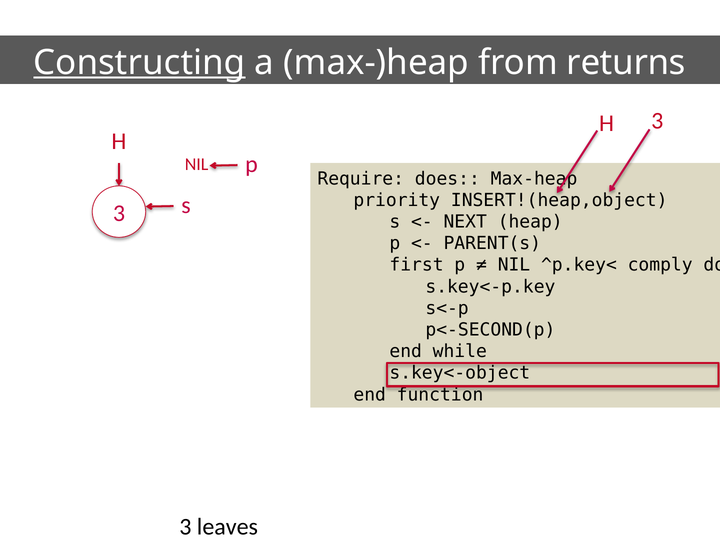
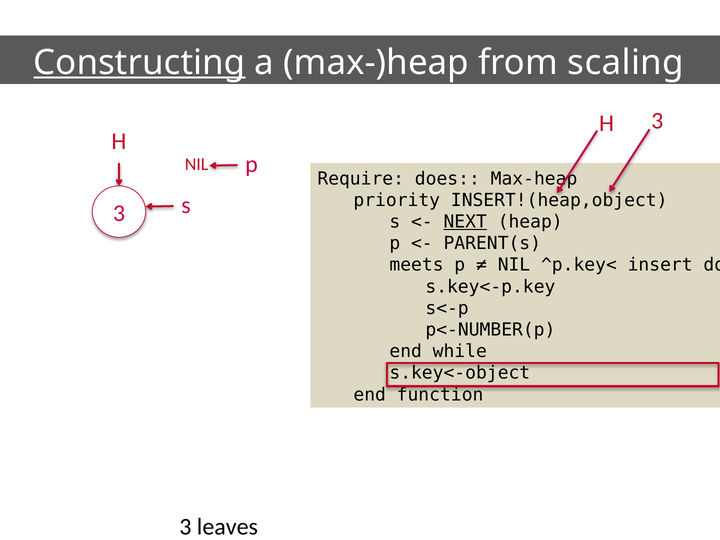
returns: returns -> scaling (626, 63)
NEXT underline: none -> present (465, 222)
first: first -> meets (417, 265)
comply: comply -> insert (660, 265)
p<-SECOND(p: p<-SECOND(p -> p<-NUMBER(p (490, 330)
